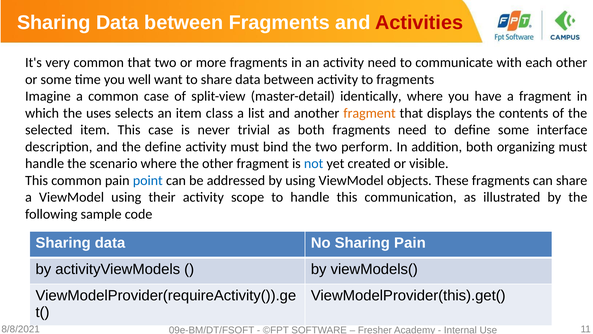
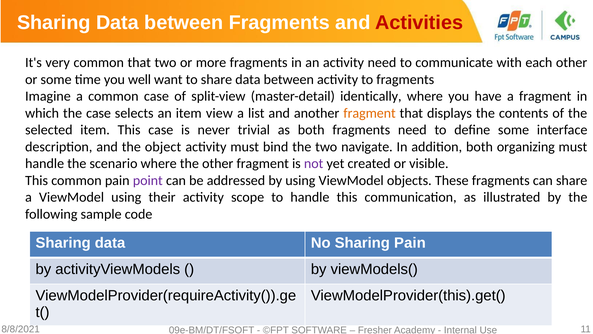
the uses: uses -> case (99, 113)
class: class -> view (219, 113)
the define: define -> object (163, 147)
perform: perform -> navigate (367, 147)
not colour: blue -> purple (314, 163)
point colour: blue -> purple (148, 180)
